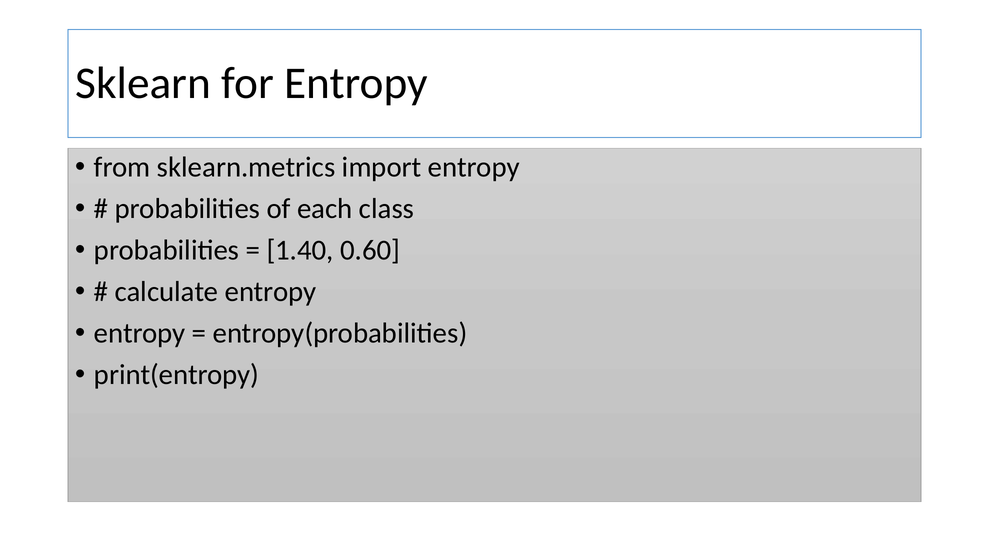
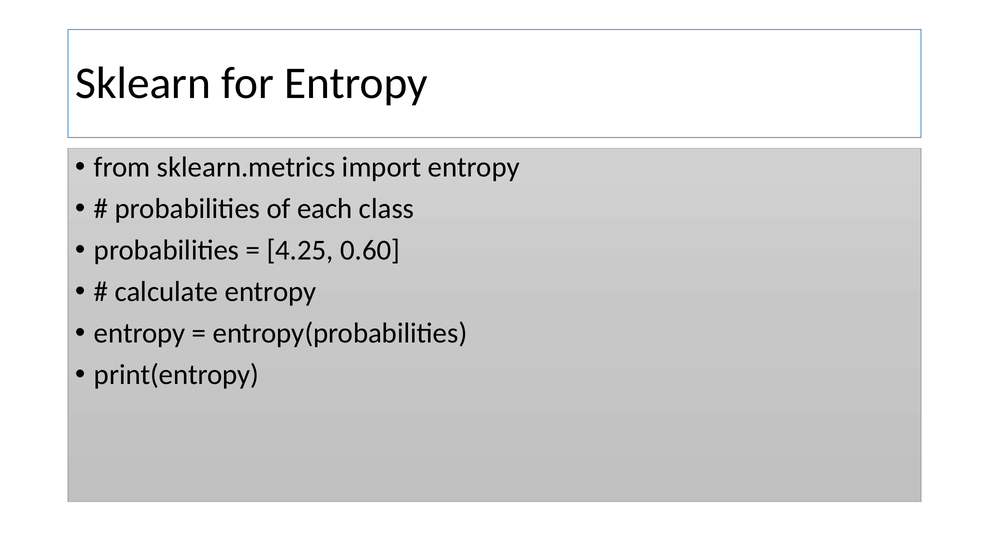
1.40: 1.40 -> 4.25 (300, 250)
